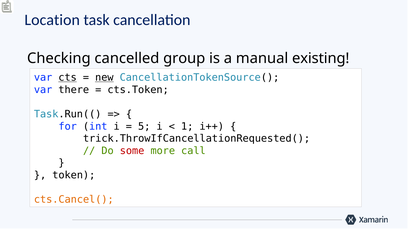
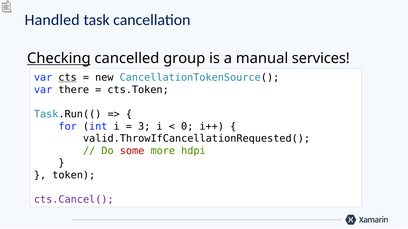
Location: Location -> Handled (52, 20)
Checking underline: none -> present (59, 59)
existing: existing -> services (321, 59)
new underline: present -> none (104, 78)
5: 5 -> 3 (144, 127)
1: 1 -> 0 (187, 127)
trick.ThrowIfCancellationRequested(: trick.ThrowIfCancellationRequested( -> valid.ThrowIfCancellationRequested( (197, 139)
call: call -> hdpi (193, 151)
cts.Cancel( colour: orange -> purple (74, 200)
